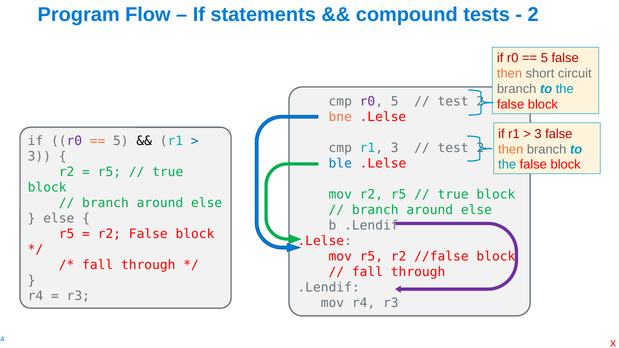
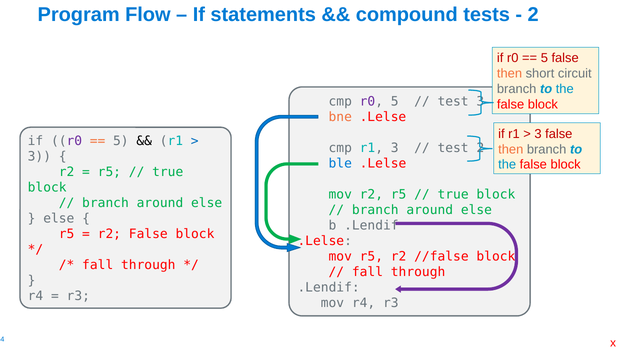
2: 2 -> 3 (480, 102)
